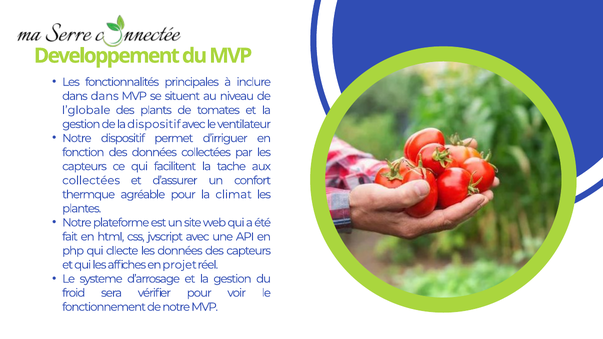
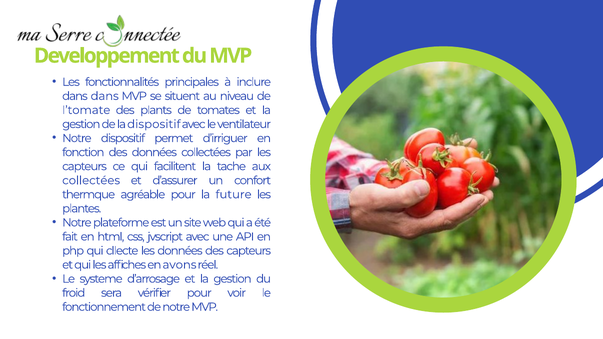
l’globale: l’globale -> l’tomate (86, 110)
climat: climat -> future (234, 195)
projet: projet -> avons (179, 265)
